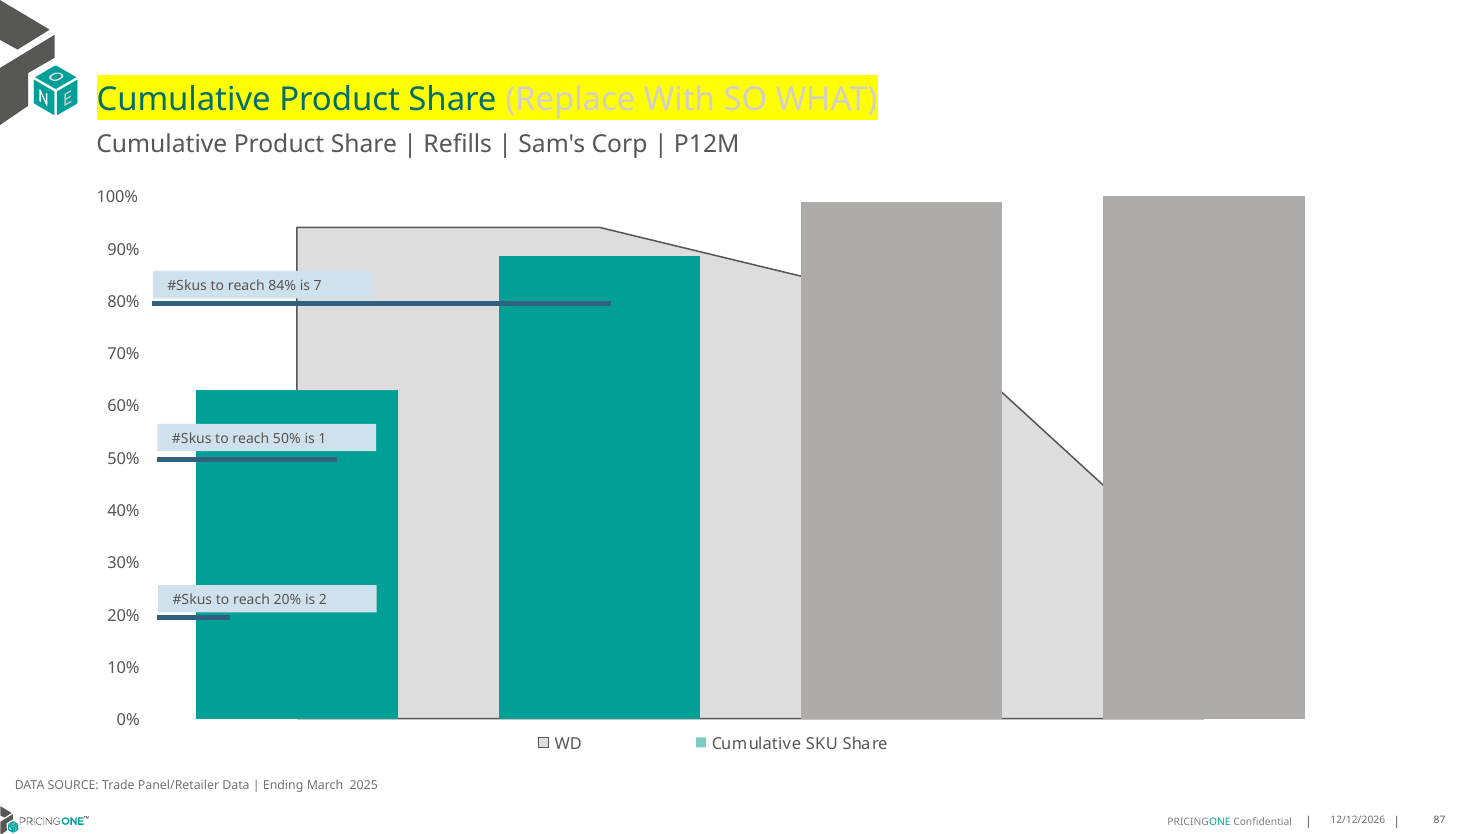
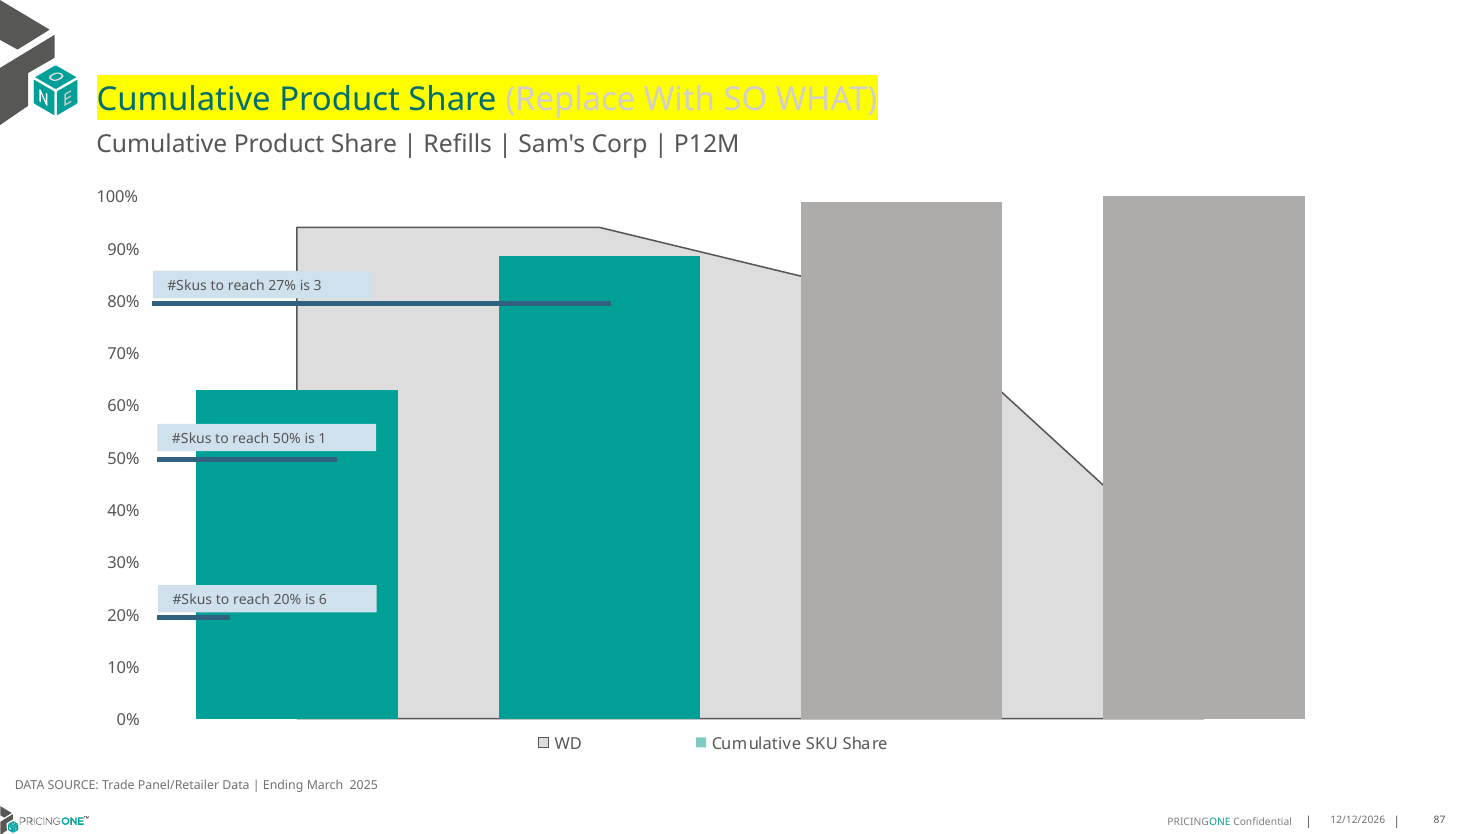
84%: 84% -> 27% (282, 285)
7: 7 -> 3 (318, 285)
2: 2 -> 6 (323, 599)
